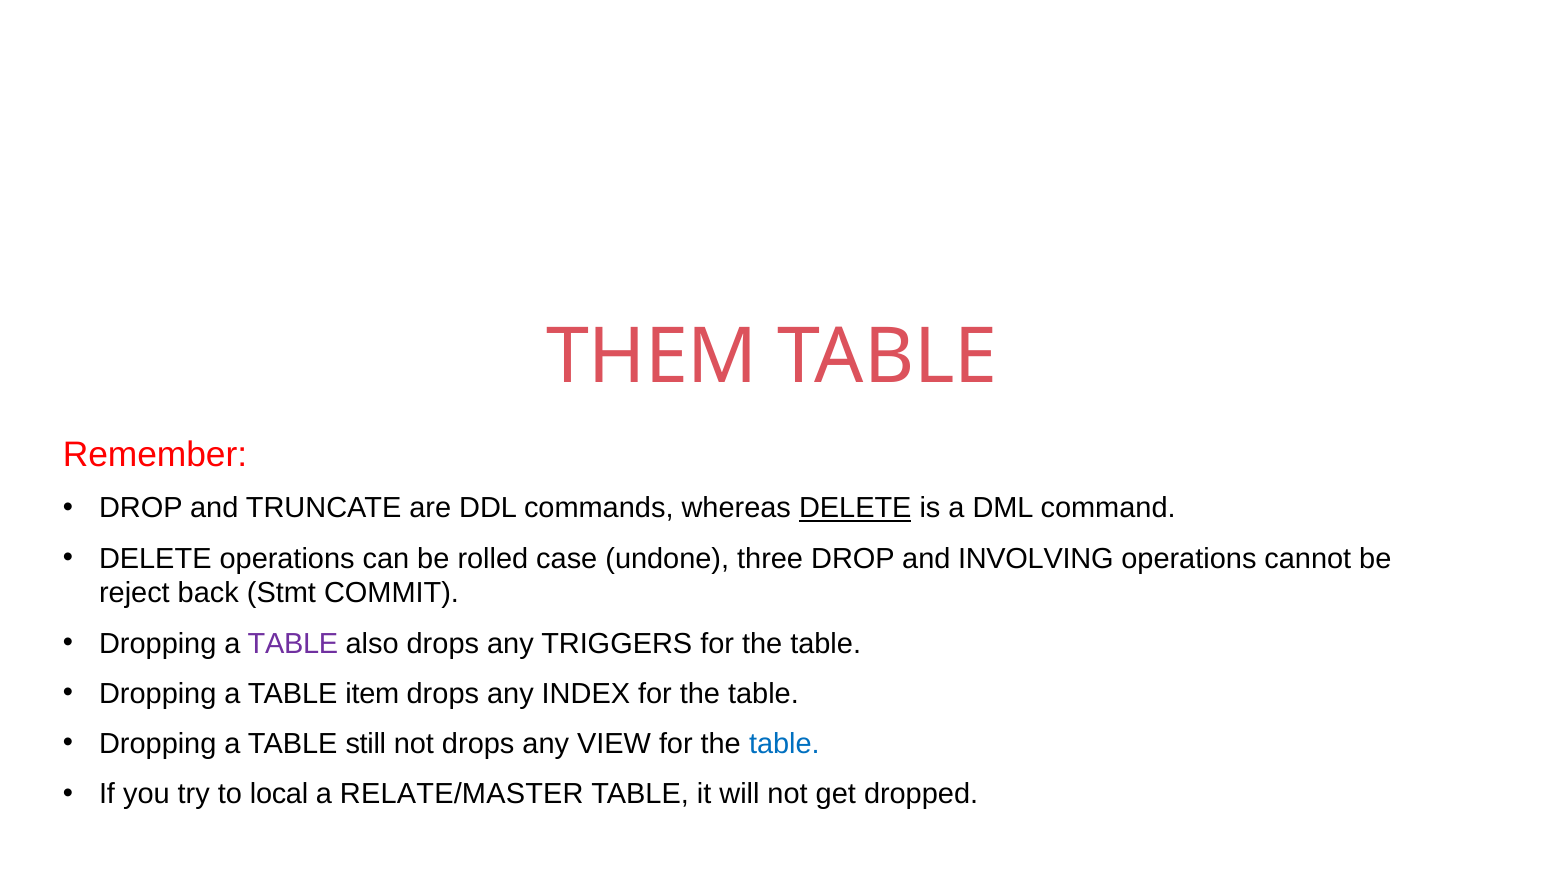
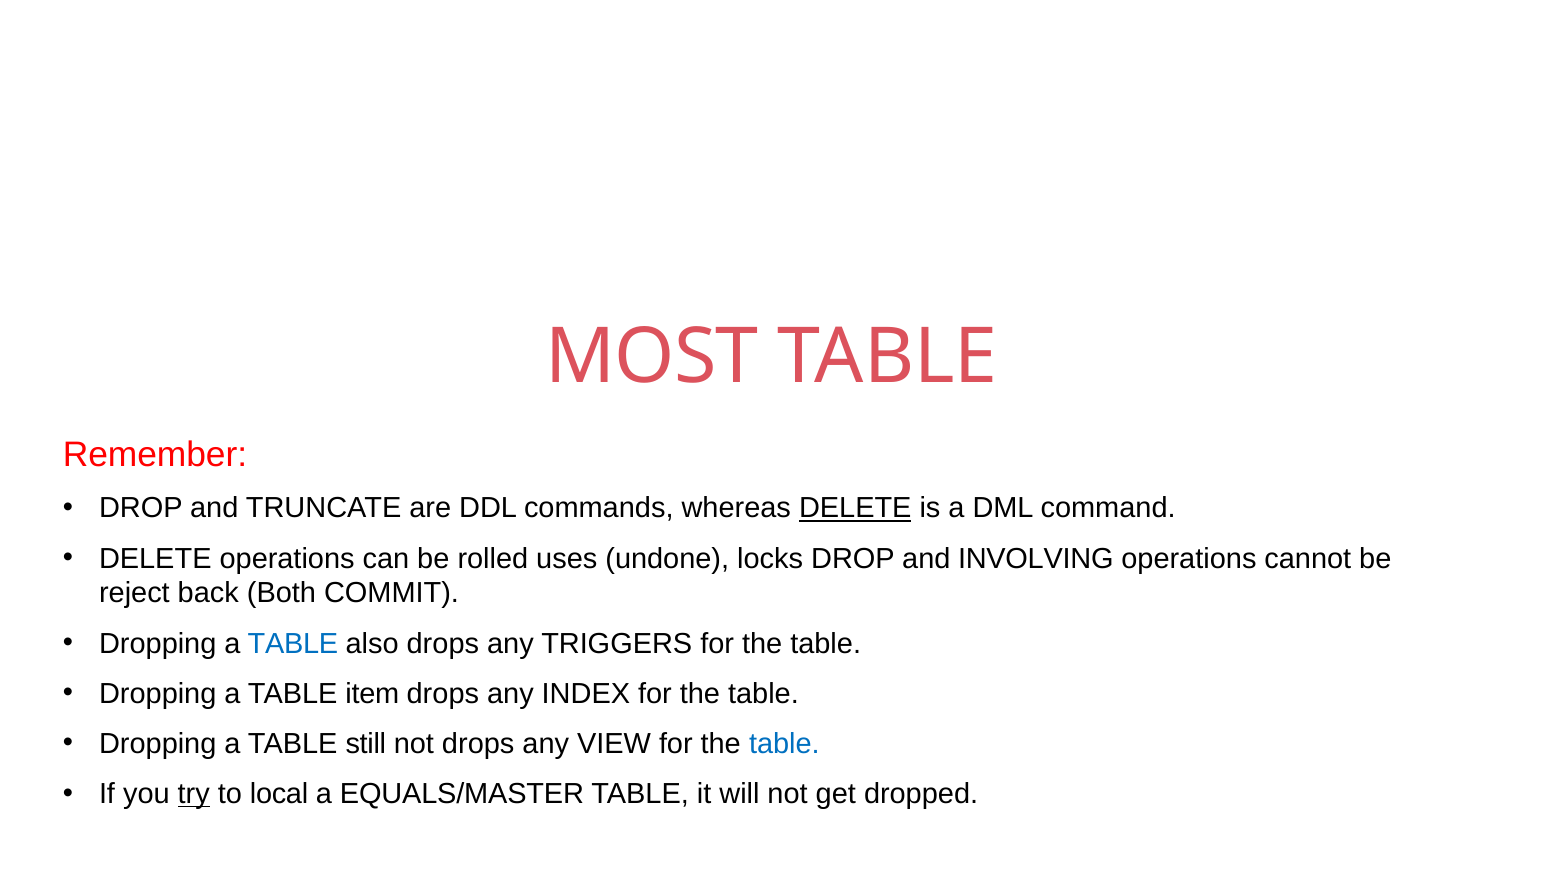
THEM: THEM -> MOST (652, 357)
case: case -> uses (567, 558)
three: three -> locks (770, 558)
Stmt: Stmt -> Both (281, 593)
TABLE colour: purple -> blue (293, 643)
try underline: none -> present (194, 794)
RELATE/MASTER: RELATE/MASTER -> EQUALS/MASTER (462, 794)
